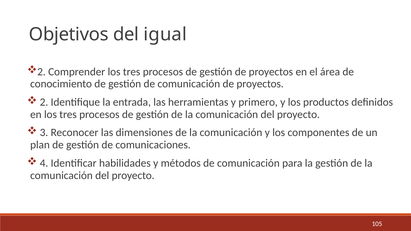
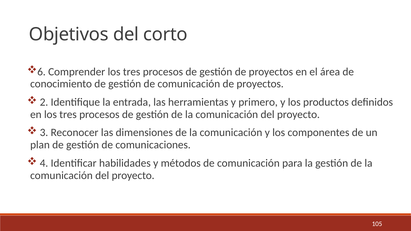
igual: igual -> corto (165, 34)
2: 2 -> 6 (42, 72)
